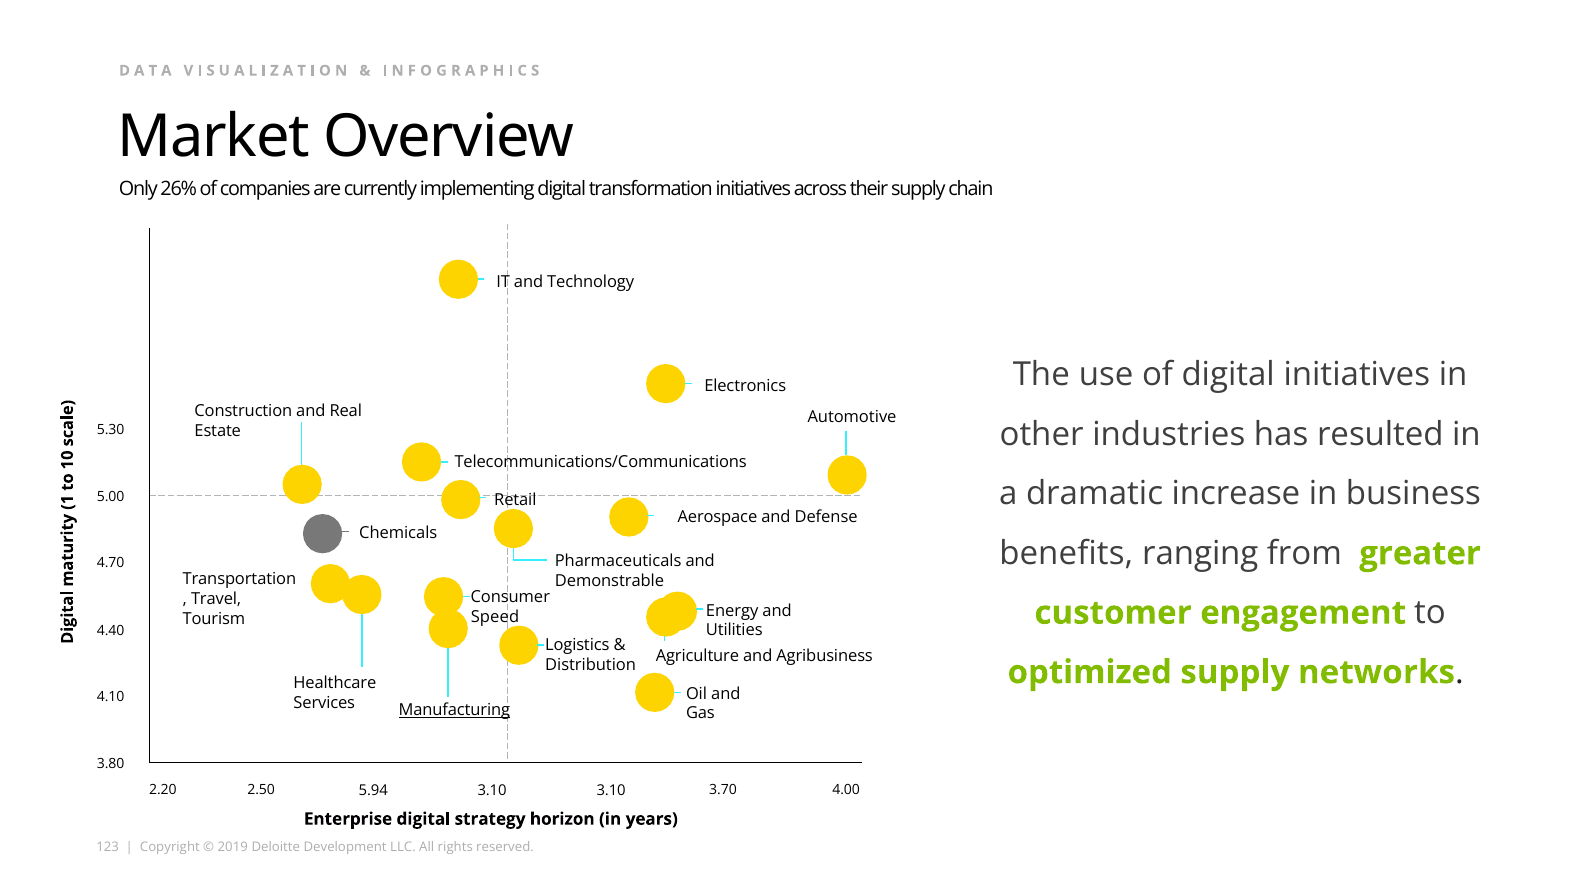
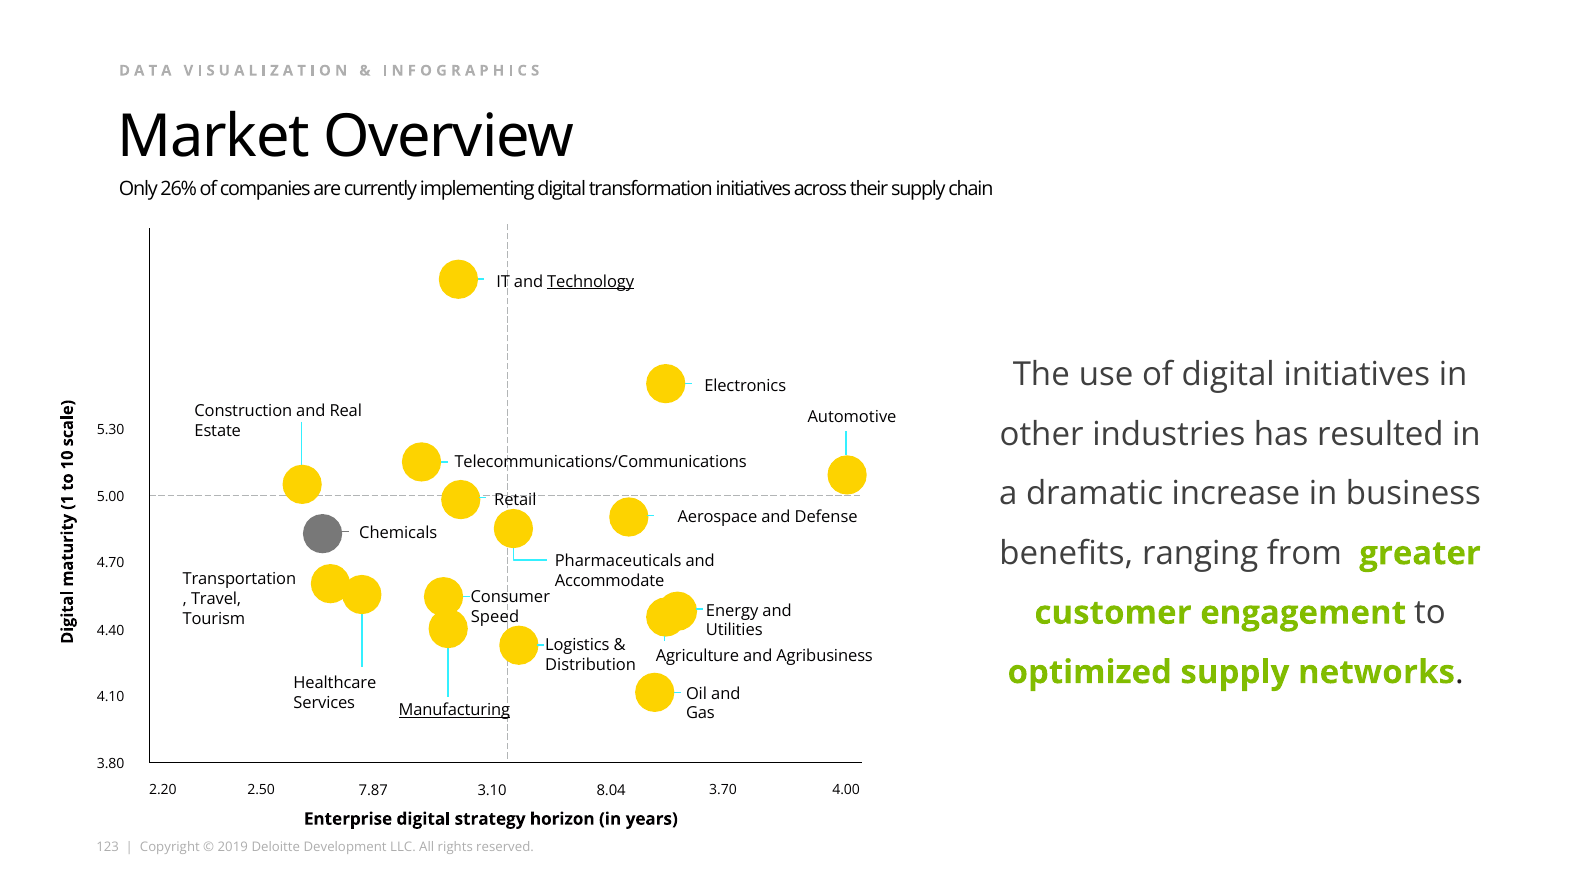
Technology underline: none -> present (591, 282)
Demonstrable: Demonstrable -> Accommodate (610, 581)
5.94: 5.94 -> 7.87 (373, 791)
3.10 3.10: 3.10 -> 8.04 (611, 791)
